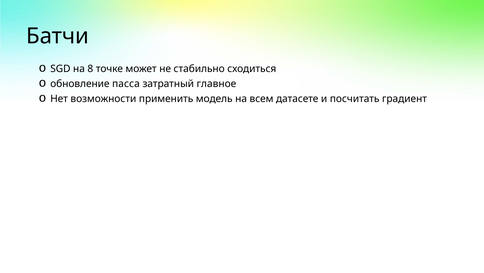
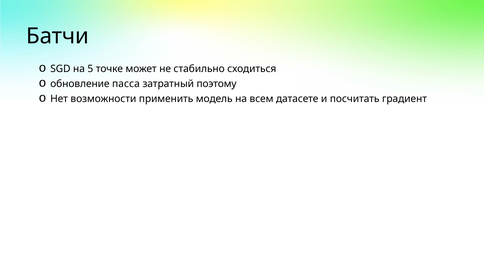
8: 8 -> 5 (90, 69)
главное: главное -> поэтому (217, 84)
